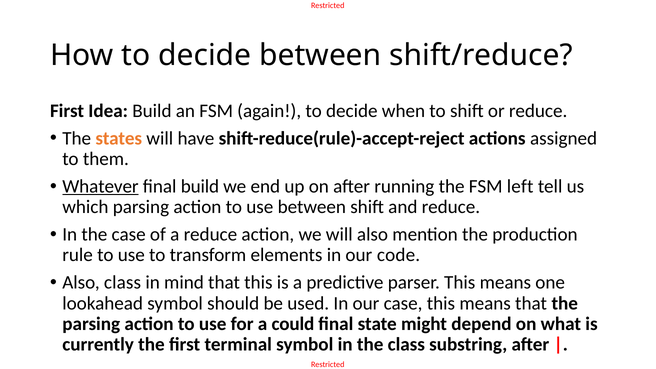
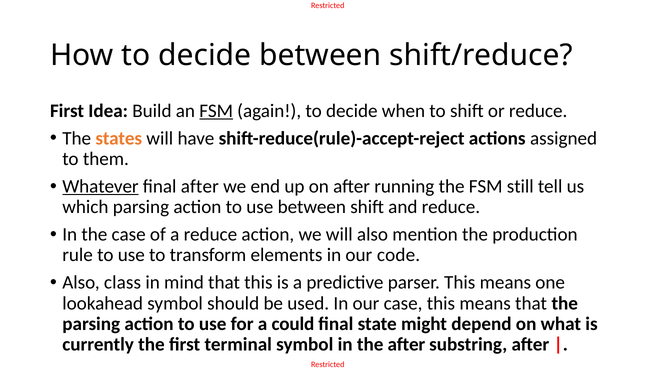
FSM underline: none -> present (216, 111)
final build: build -> after (200, 186)
left: left -> still (520, 186)
the class: class -> after (406, 345)
